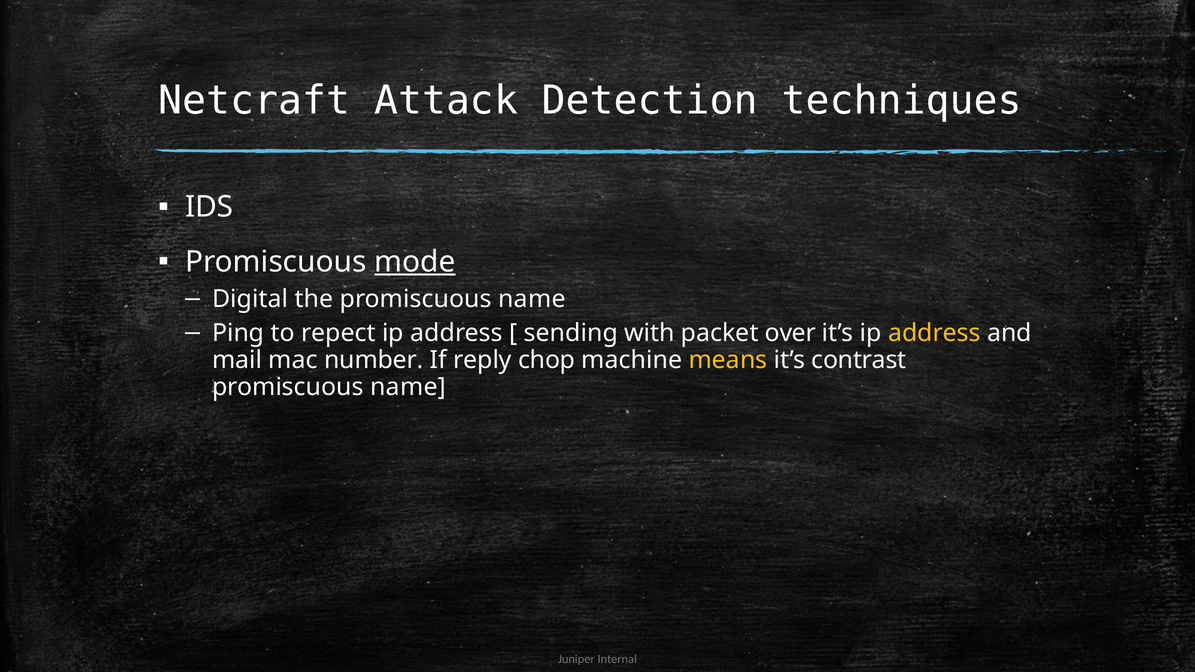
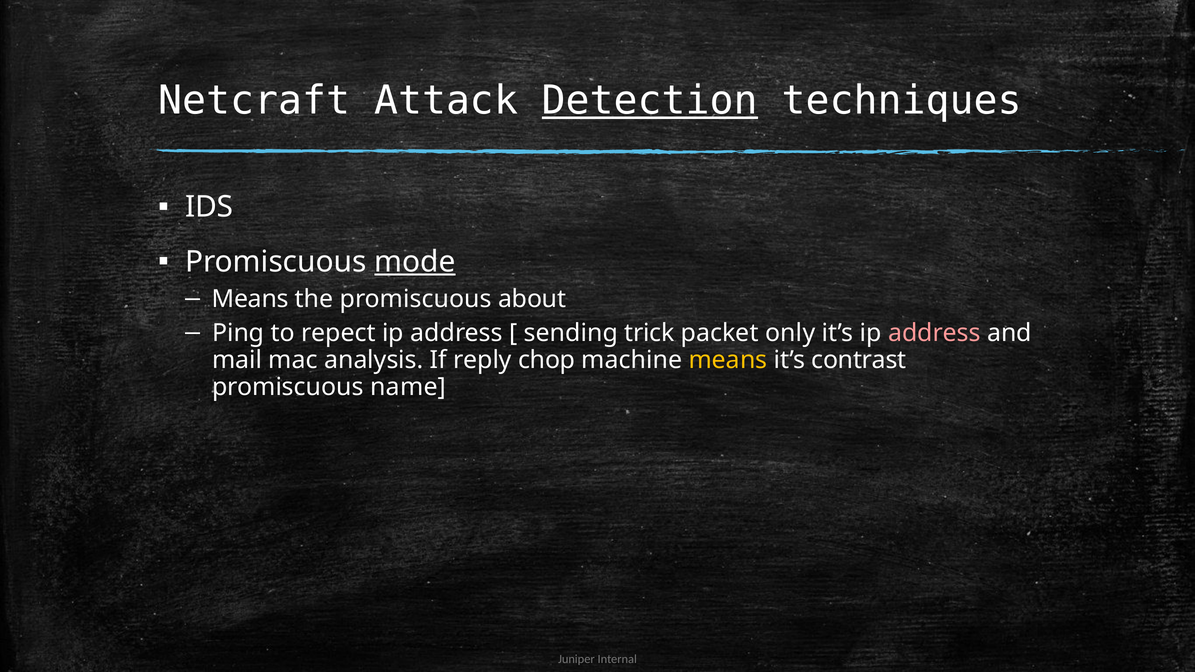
Detection underline: none -> present (650, 101)
Digital: Digital -> Means (250, 299)
the promiscuous name: name -> about (532, 299)
with: with -> trick (649, 333)
over: over -> only (790, 333)
address colour: yellow -> pink (934, 333)
number: number -> analysis (374, 360)
